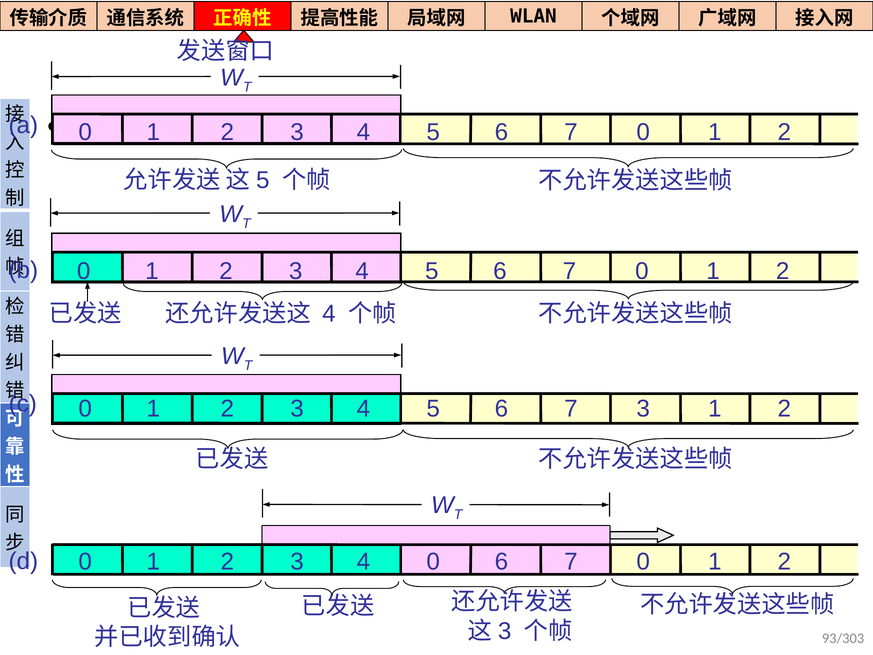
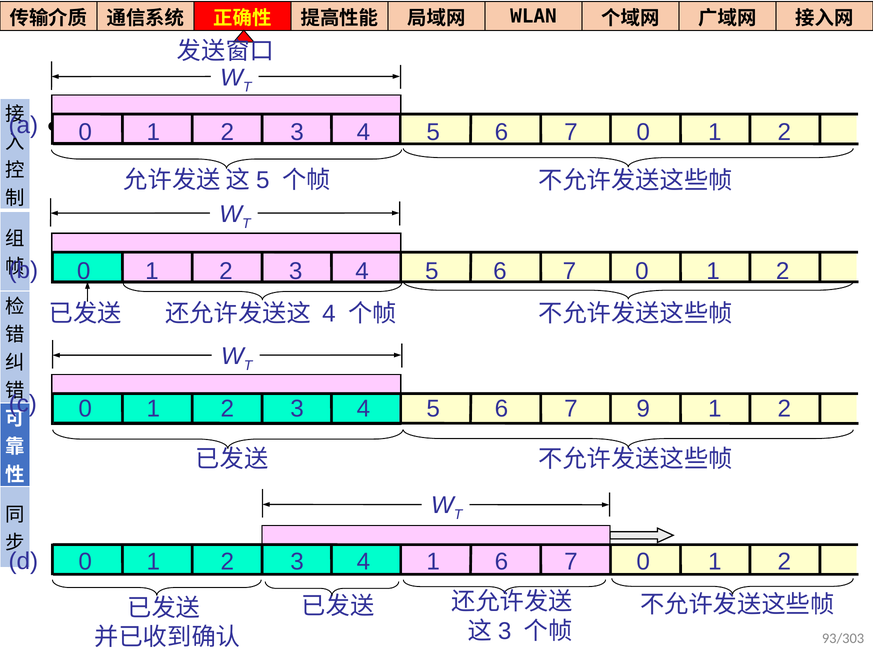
7 3: 3 -> 9 (643, 409)
4 0: 0 -> 1 (433, 562)
